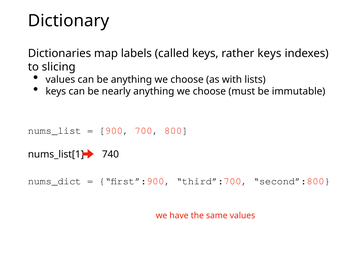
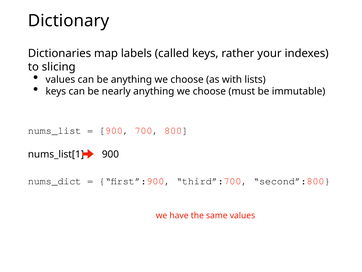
rather keys: keys -> your (269, 53)
nums_list[1 740: 740 -> 900 (110, 154)
